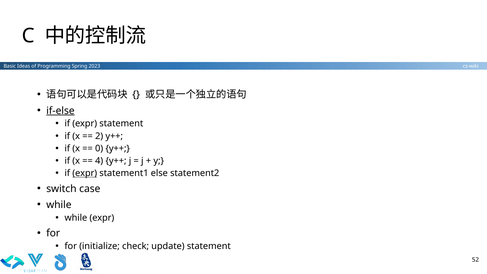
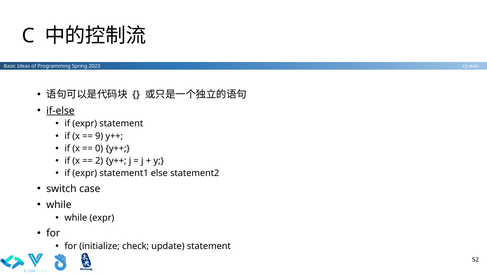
2: 2 -> 9 (99, 136)
4: 4 -> 2 (99, 161)
expr underline: present -> none (85, 173)
